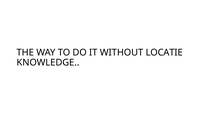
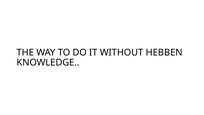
LOCATIE: LOCATIE -> HEBBEN (164, 52)
